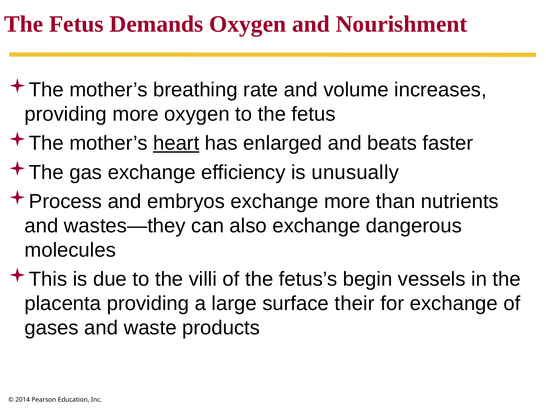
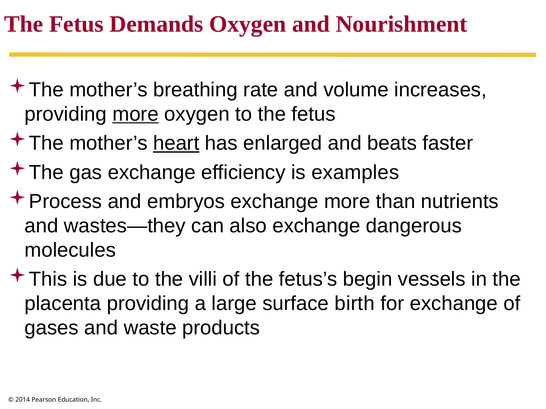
more underline: none -> present (136, 114)
unusually: unusually -> examples (355, 173)
their: their -> birth (355, 304)
